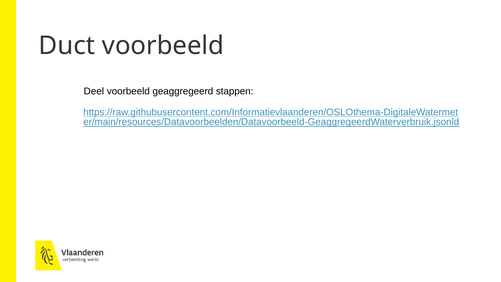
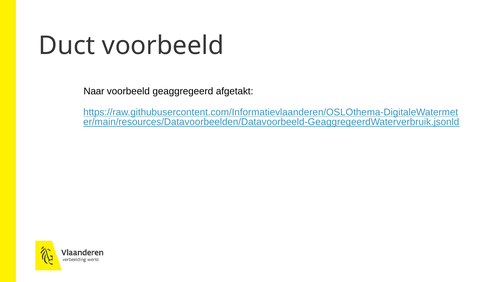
Deel: Deel -> Naar (94, 91)
stappen: stappen -> afgetakt (235, 91)
